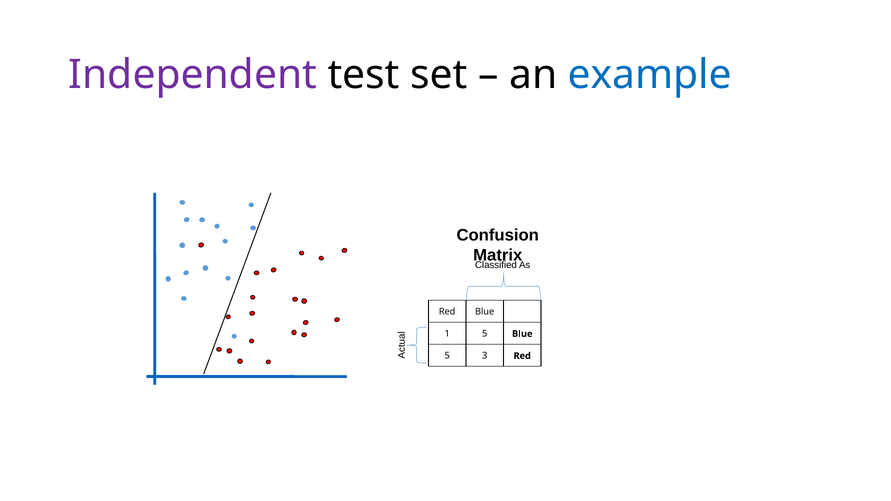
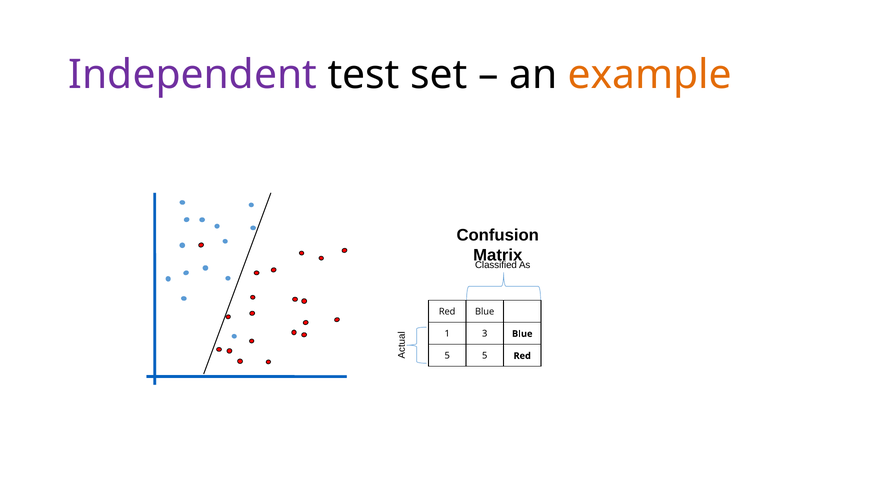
example colour: blue -> orange (650, 75)
1 5: 5 -> 3 (485, 334)
5 3: 3 -> 5 (485, 356)
